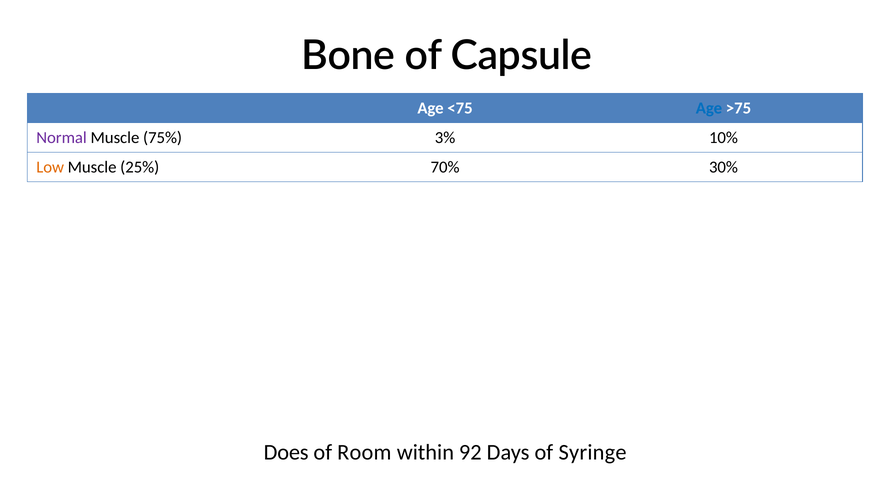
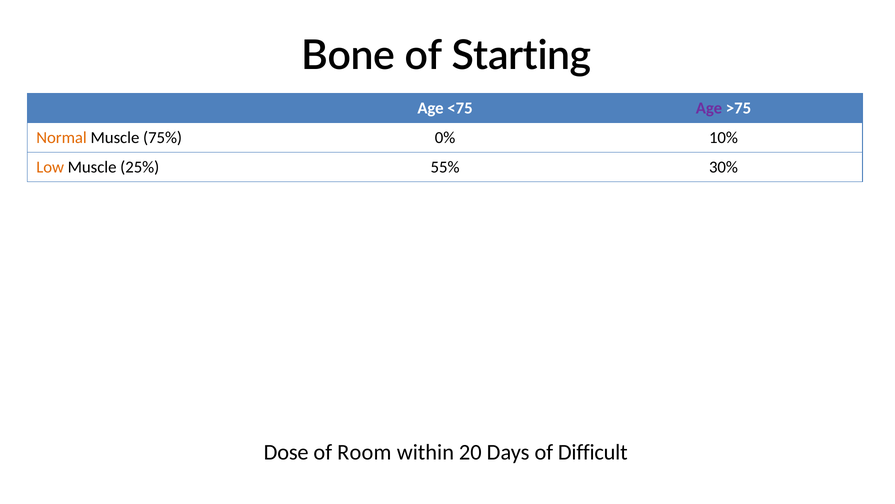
Capsule: Capsule -> Starting (521, 55)
Age colour: blue -> purple (709, 108)
Normal colour: purple -> orange (62, 138)
3%: 3% -> 0% (445, 138)
70%: 70% -> 55% (445, 167)
Does: Does -> Dose (286, 452)
92: 92 -> 20 (470, 452)
Syringe: Syringe -> Difficult (593, 452)
